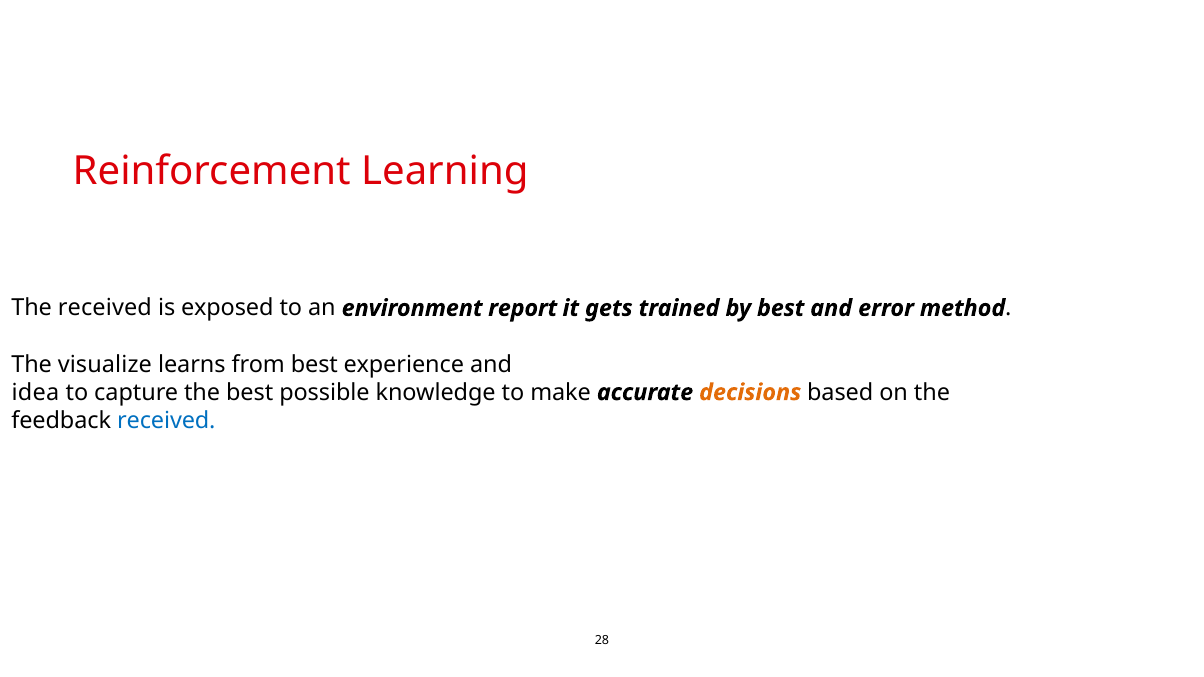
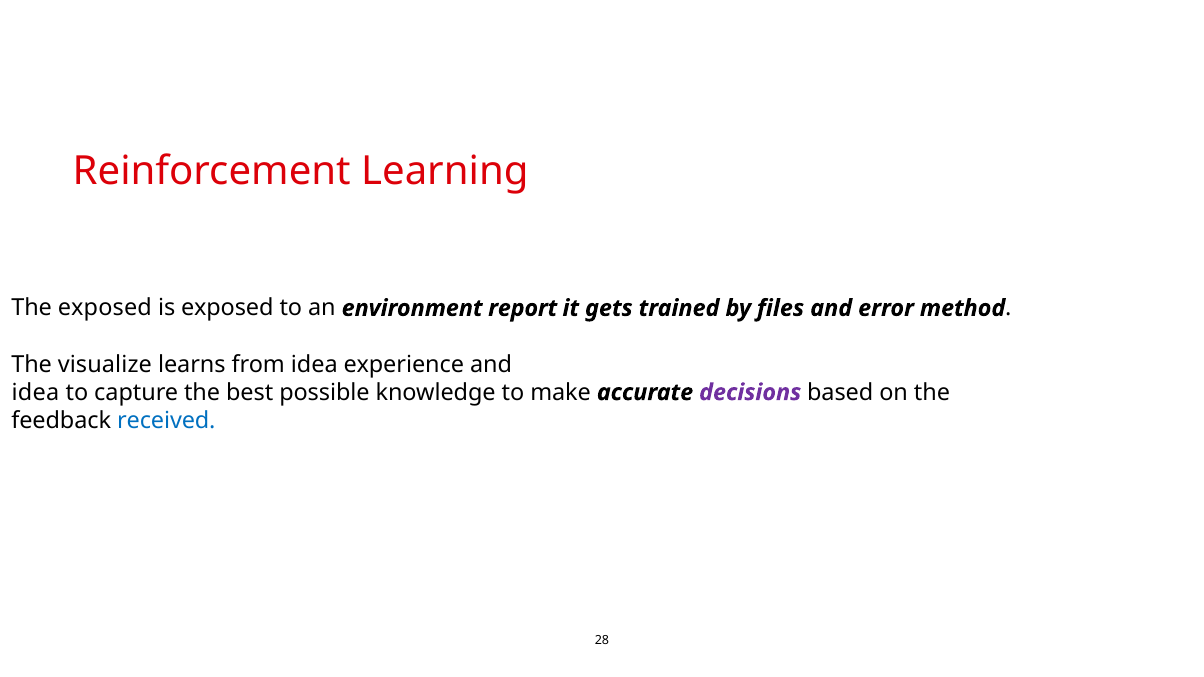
The received: received -> exposed (105, 308)
by best: best -> files (781, 308)
from best: best -> idea (314, 364)
decisions colour: orange -> purple (750, 393)
